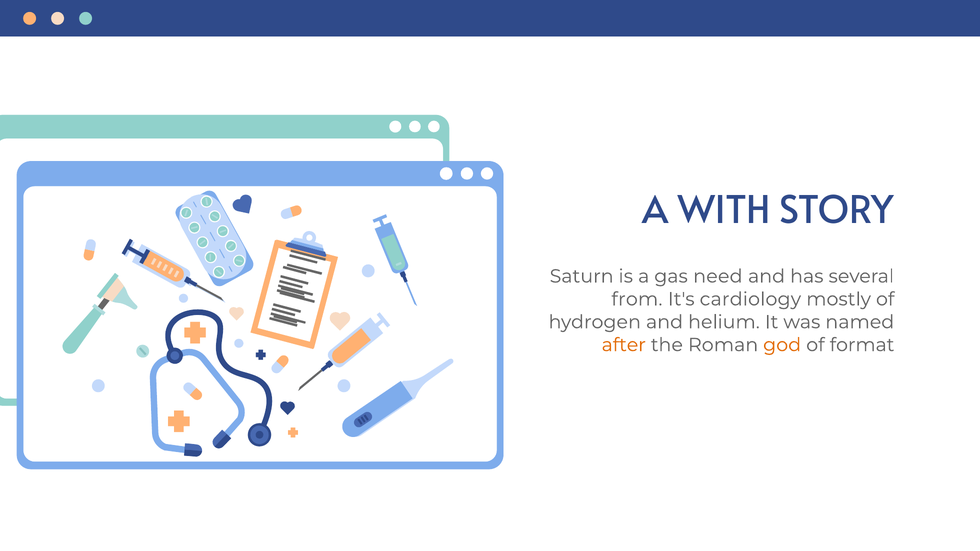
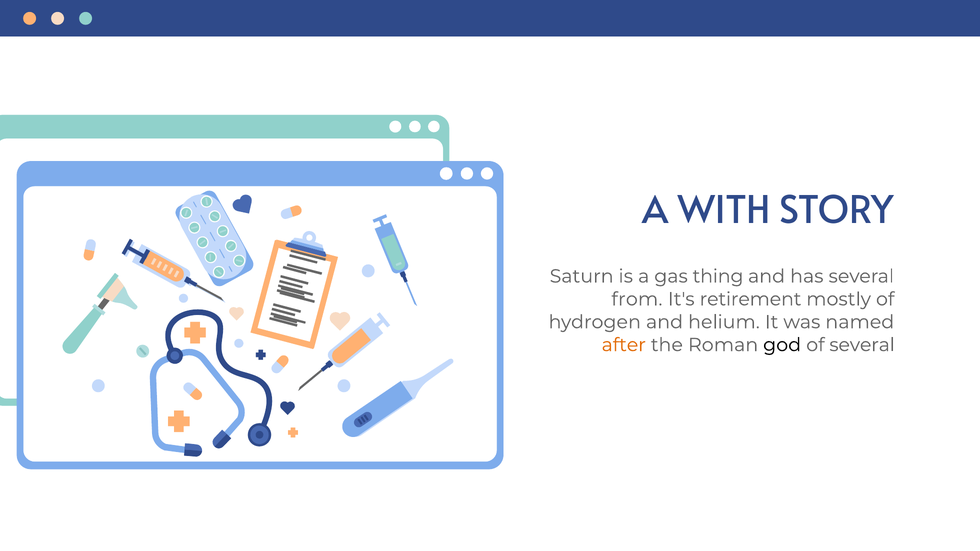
need: need -> thing (718, 276)
cardiology: cardiology -> retirement (751, 299)
god colour: orange -> black (782, 345)
of format: format -> several (862, 345)
